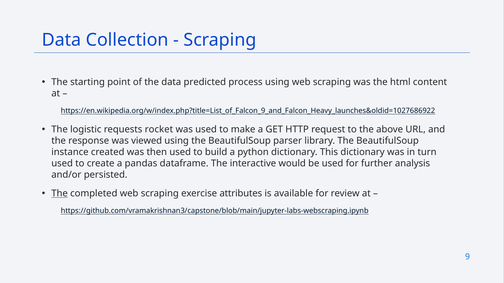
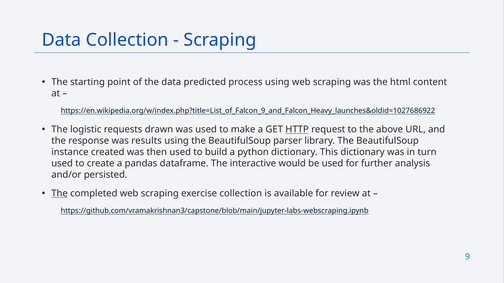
rocket: rocket -> drawn (159, 130)
HTTP underline: none -> present (297, 130)
viewed: viewed -> results (147, 141)
exercise attributes: attributes -> collection (241, 194)
